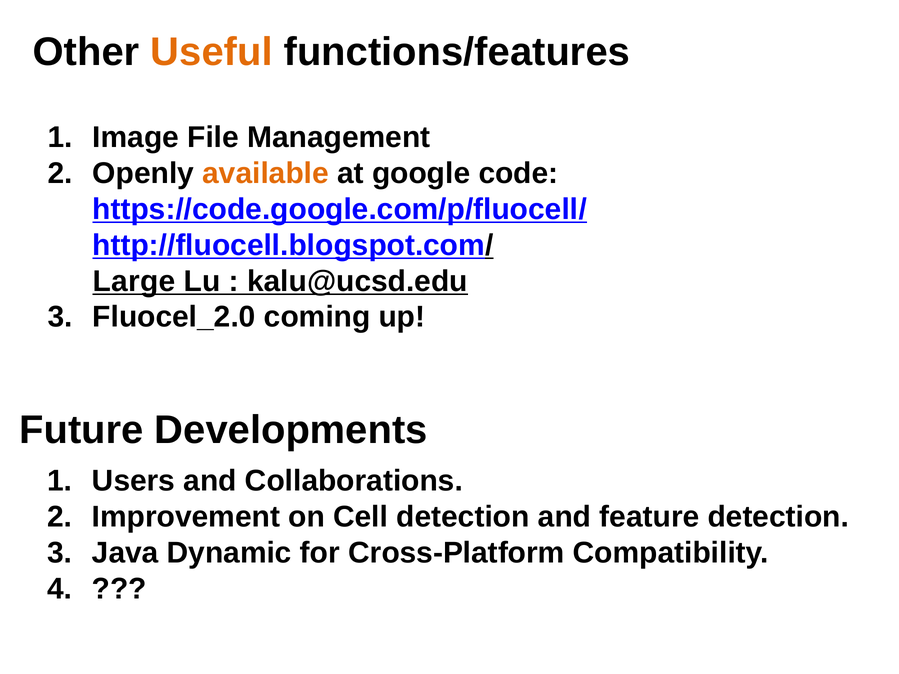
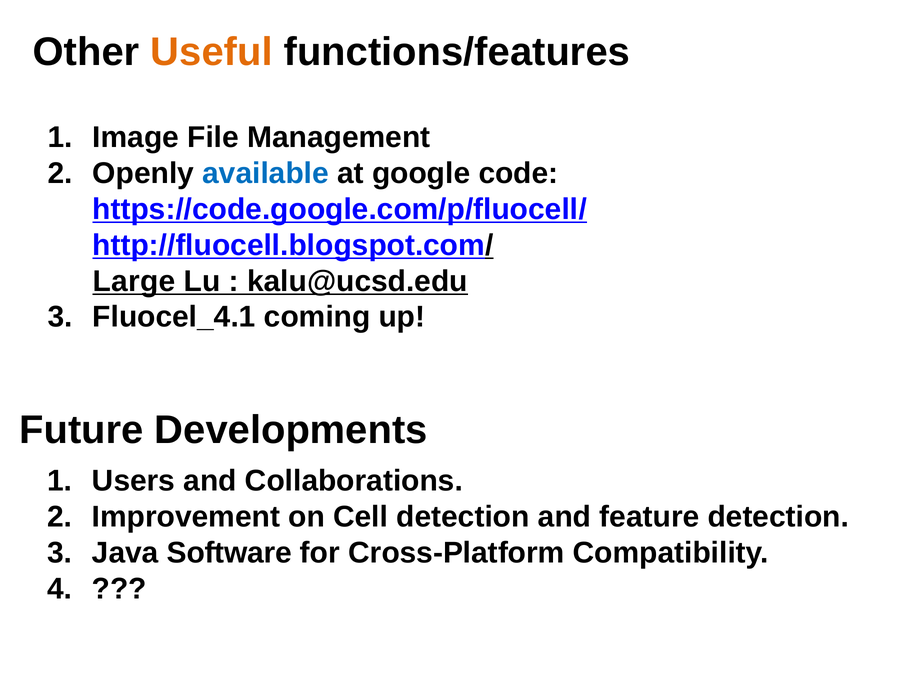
available colour: orange -> blue (266, 173)
Fluocel_2.0: Fluocel_2.0 -> Fluocel_4.1 (174, 317)
Dynamic: Dynamic -> Software (229, 553)
